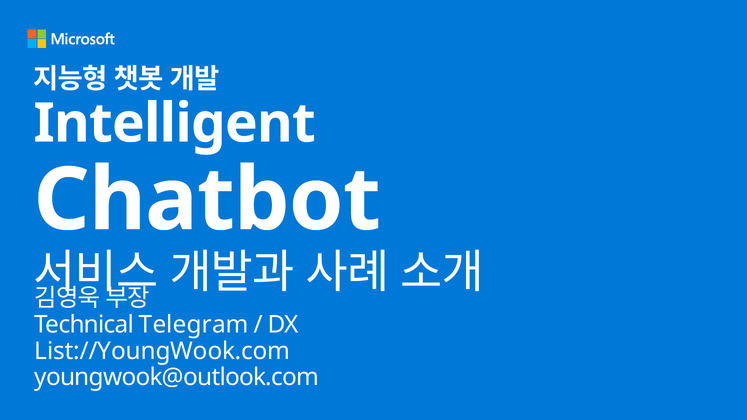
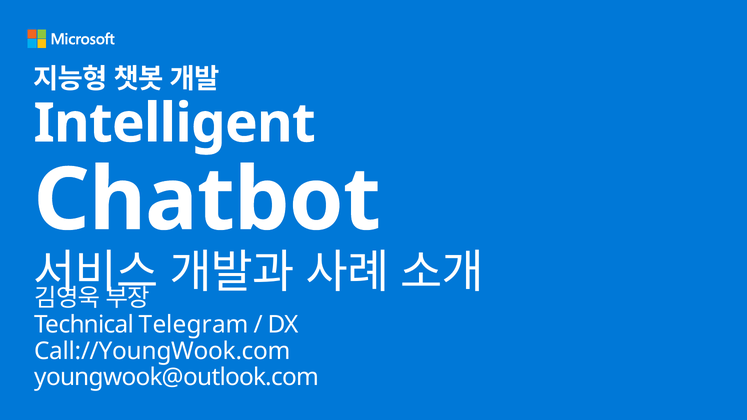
List://YoungWook.com: List://YoungWook.com -> Call://YoungWook.com (162, 351)
